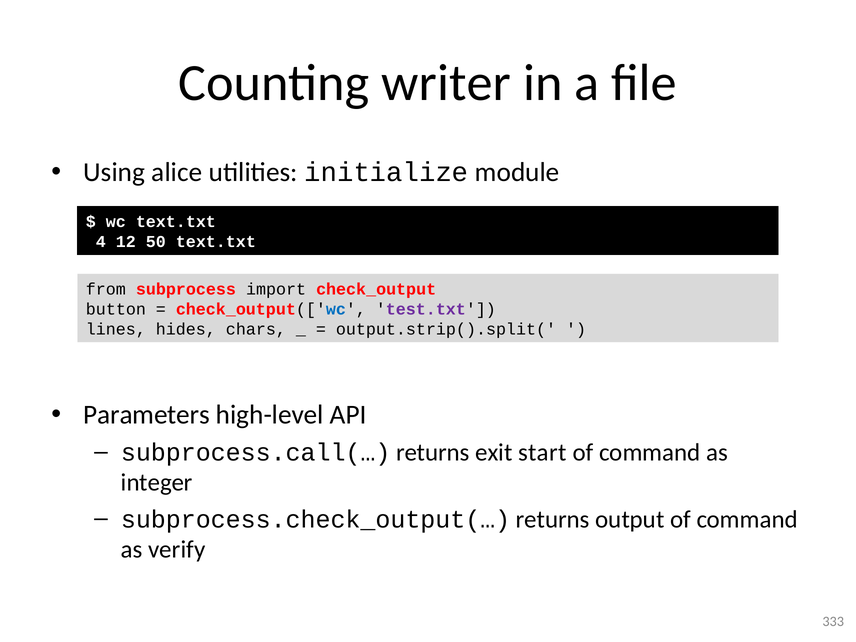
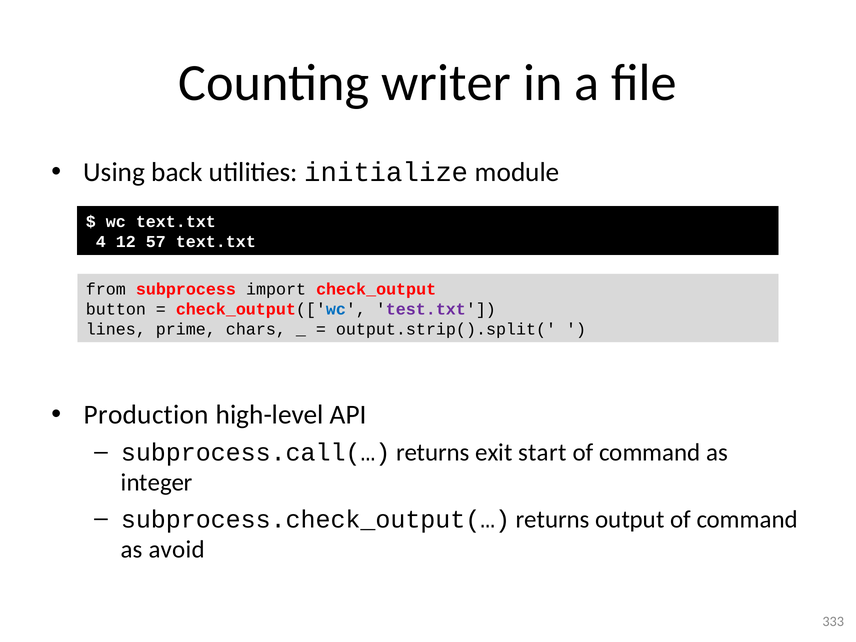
alice: alice -> back (177, 172)
50: 50 -> 57 (156, 242)
hides: hides -> prime (186, 329)
Parameters: Parameters -> Production (146, 415)
verify: verify -> avoid (177, 549)
